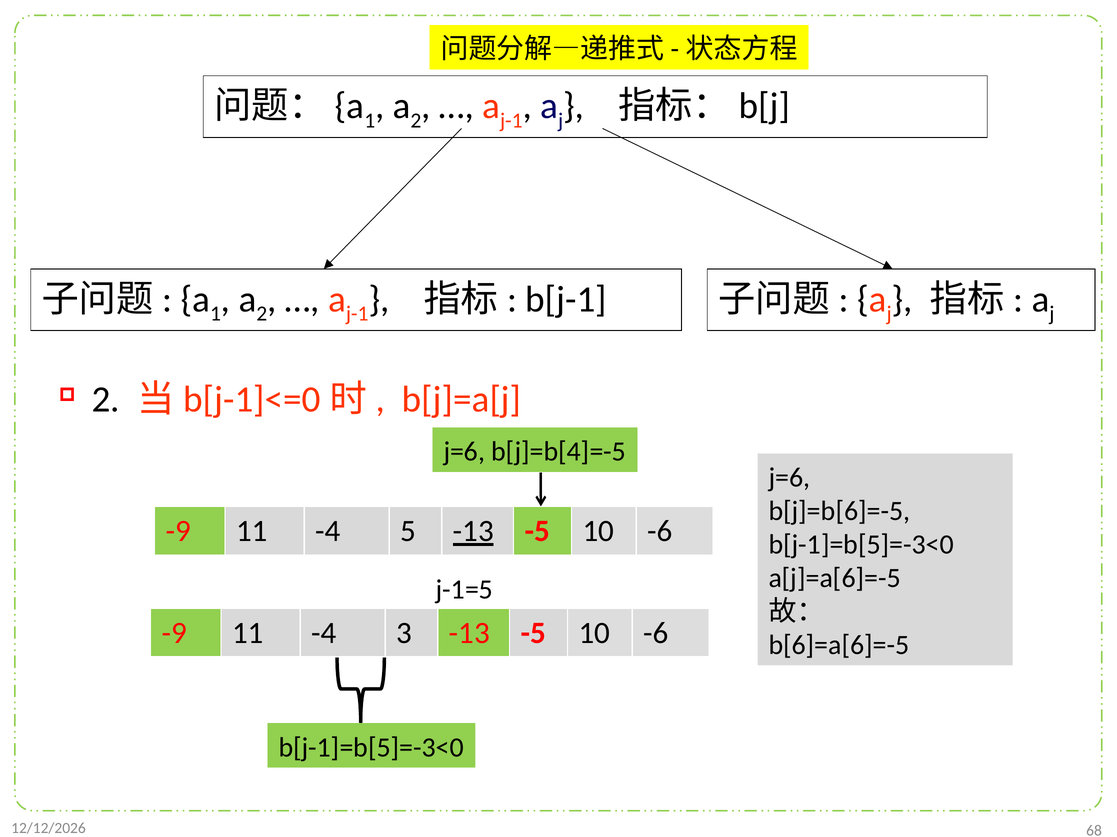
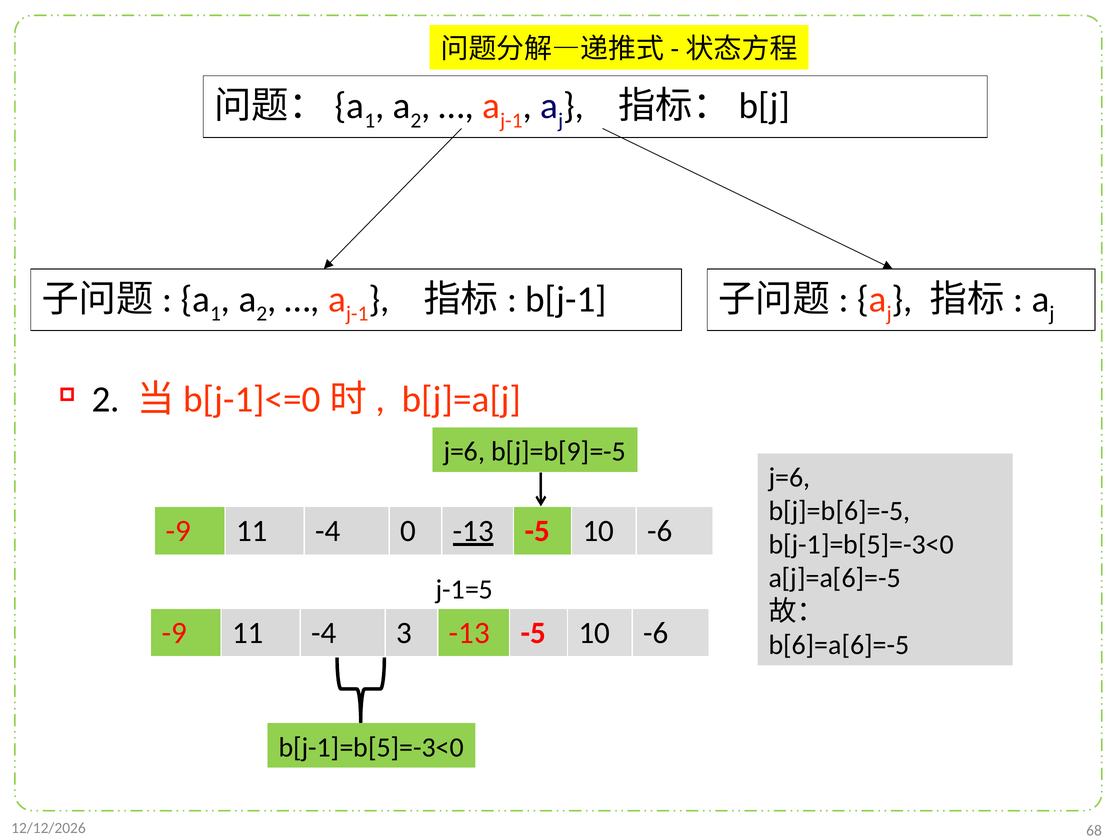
b[j]=b[4]=-5: b[j]=b[4]=-5 -> b[j]=b[9]=-5 (559, 452)
5: 5 -> 0 (408, 531)
